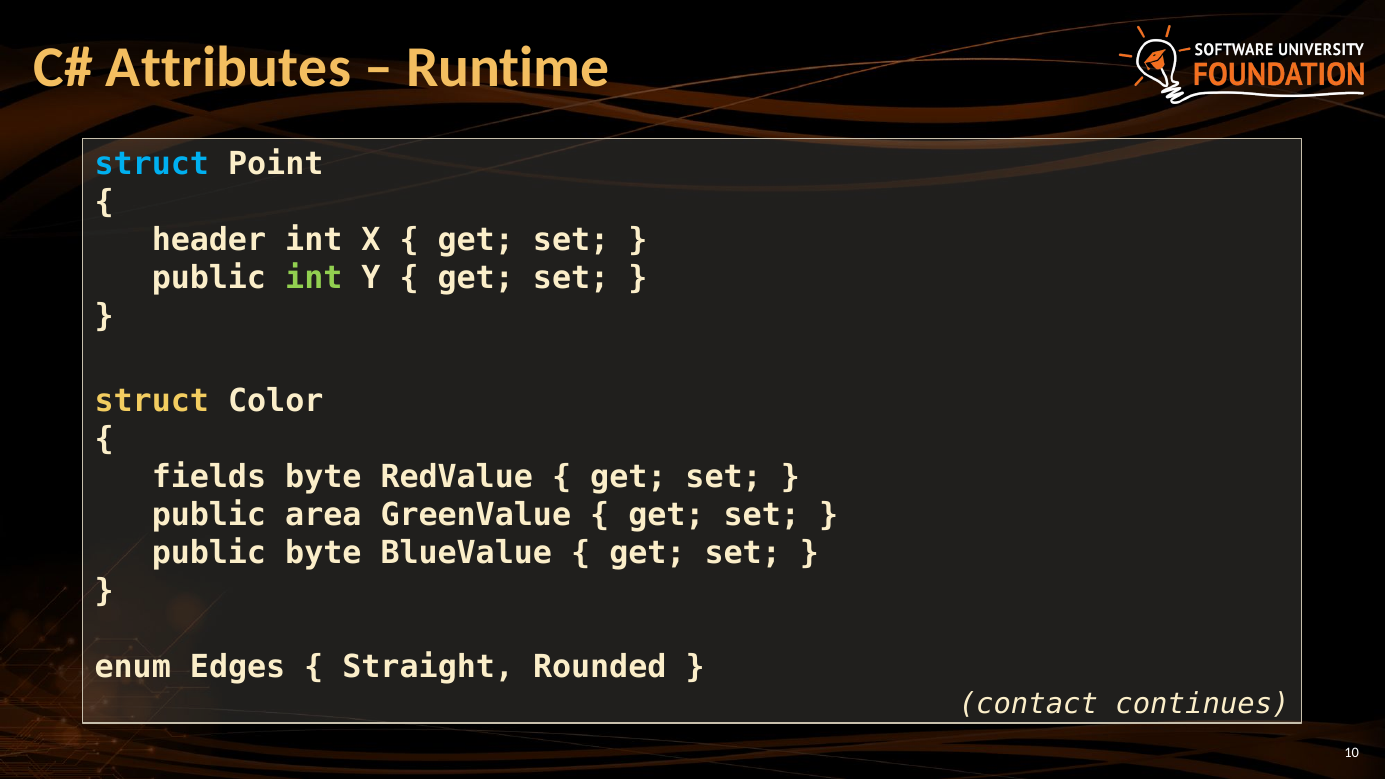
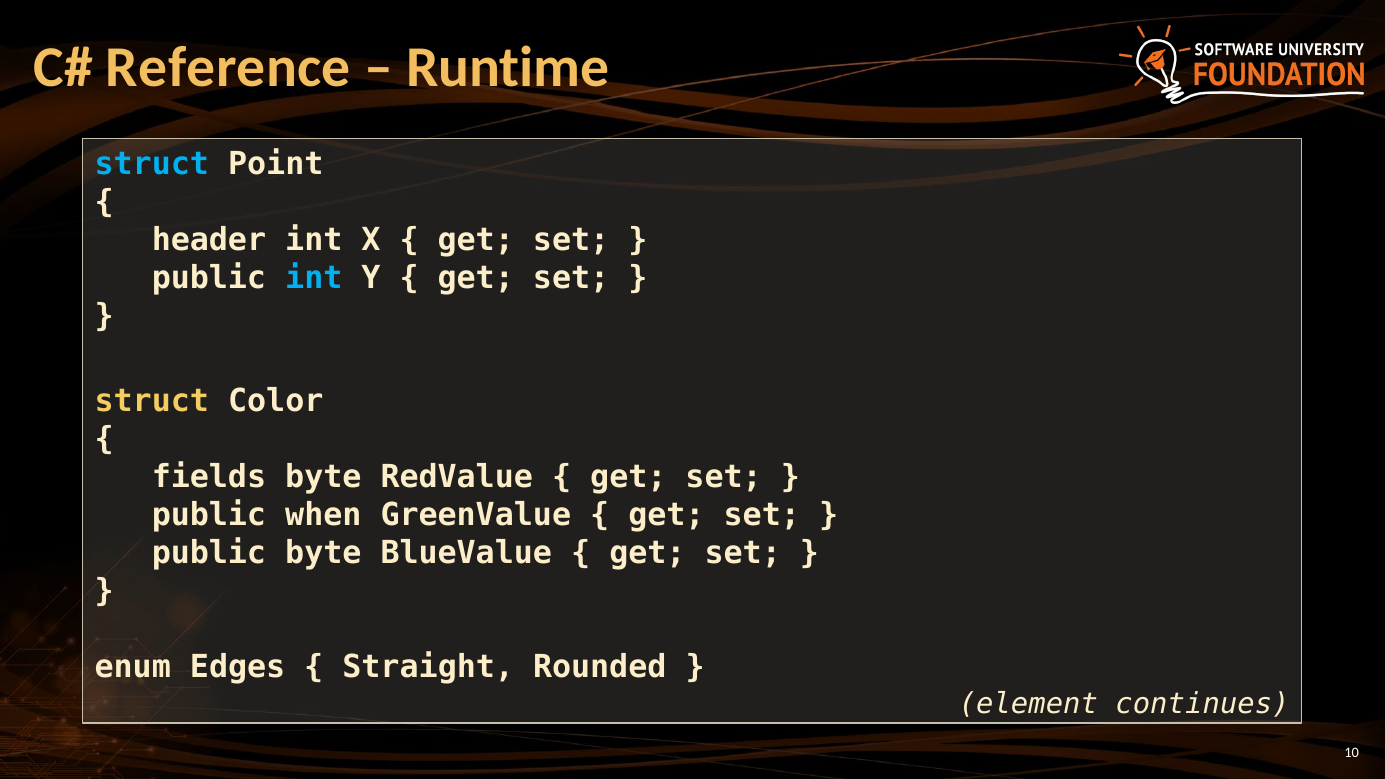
Attributes: Attributes -> Reference (228, 67)
int colour: light green -> light blue (314, 278)
area: area -> when (323, 515)
contact: contact -> element (1028, 704)
